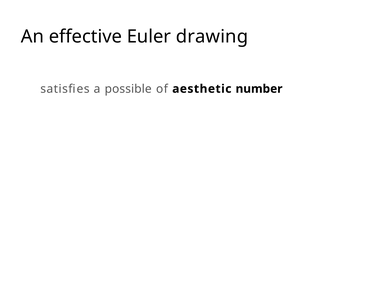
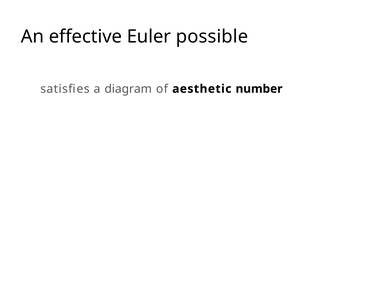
drawing: drawing -> possible (212, 37)
possible: possible -> diagram (128, 89)
